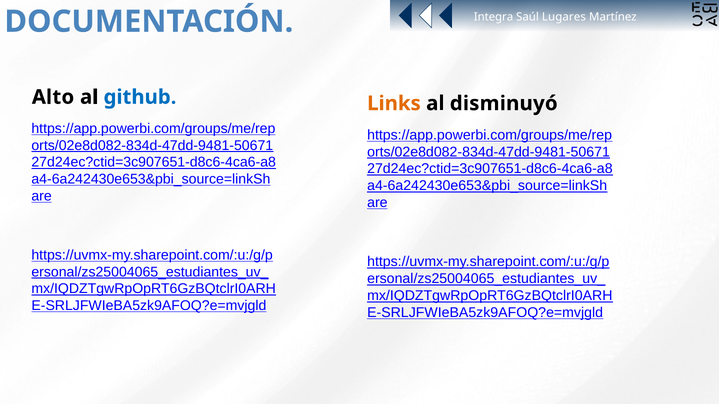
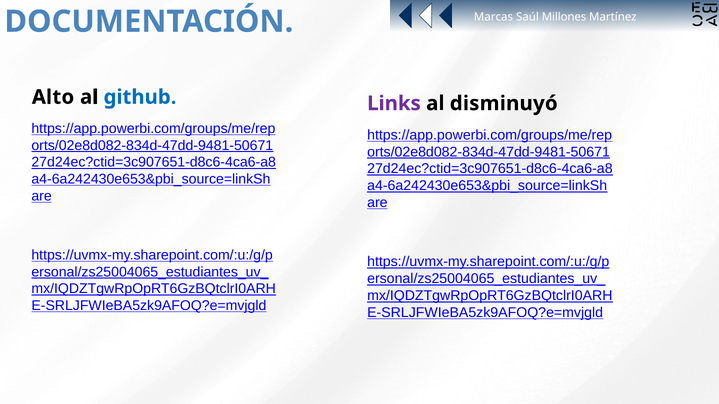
Integra: Integra -> Marcas (493, 17)
Lugares: Lugares -> Millones (564, 17)
Links colour: orange -> purple (394, 104)
